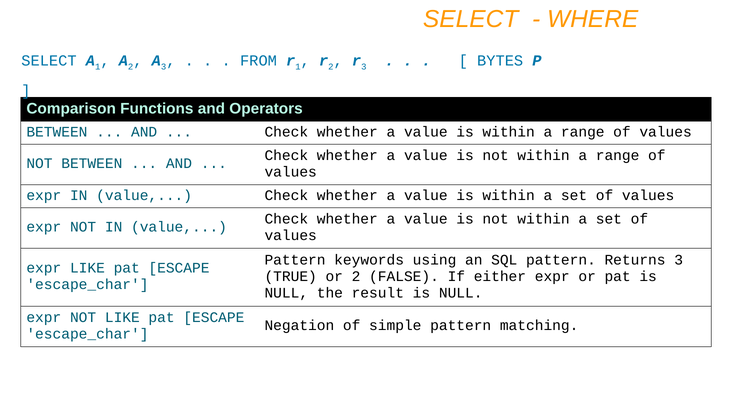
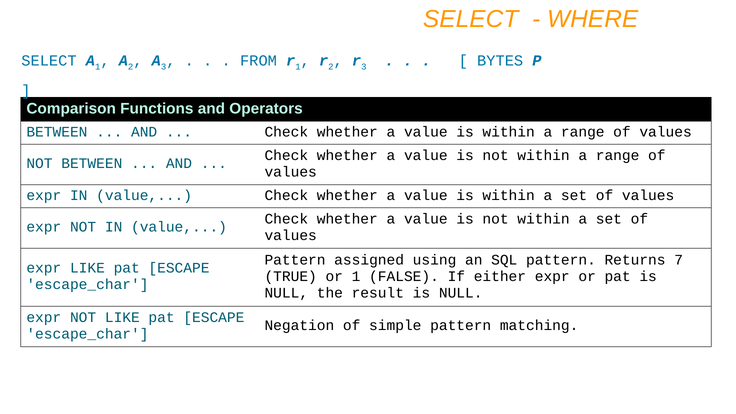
keywords: keywords -> assigned (369, 260)
Returns 3: 3 -> 7 (679, 260)
or 2: 2 -> 1 (356, 276)
